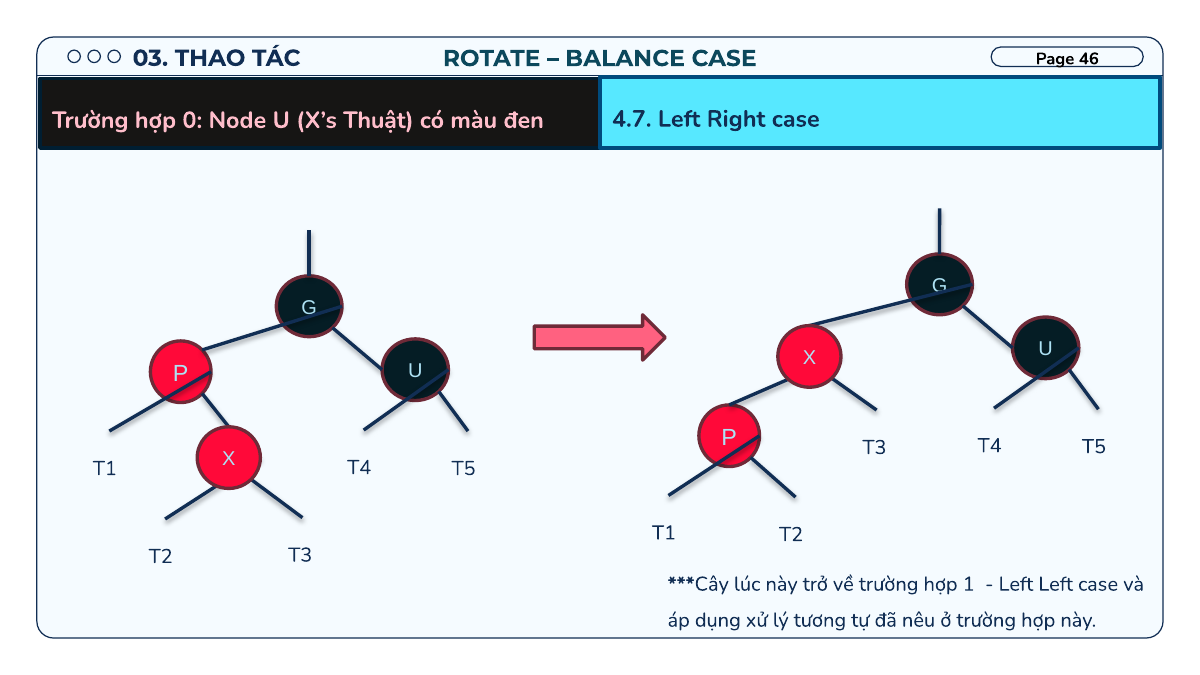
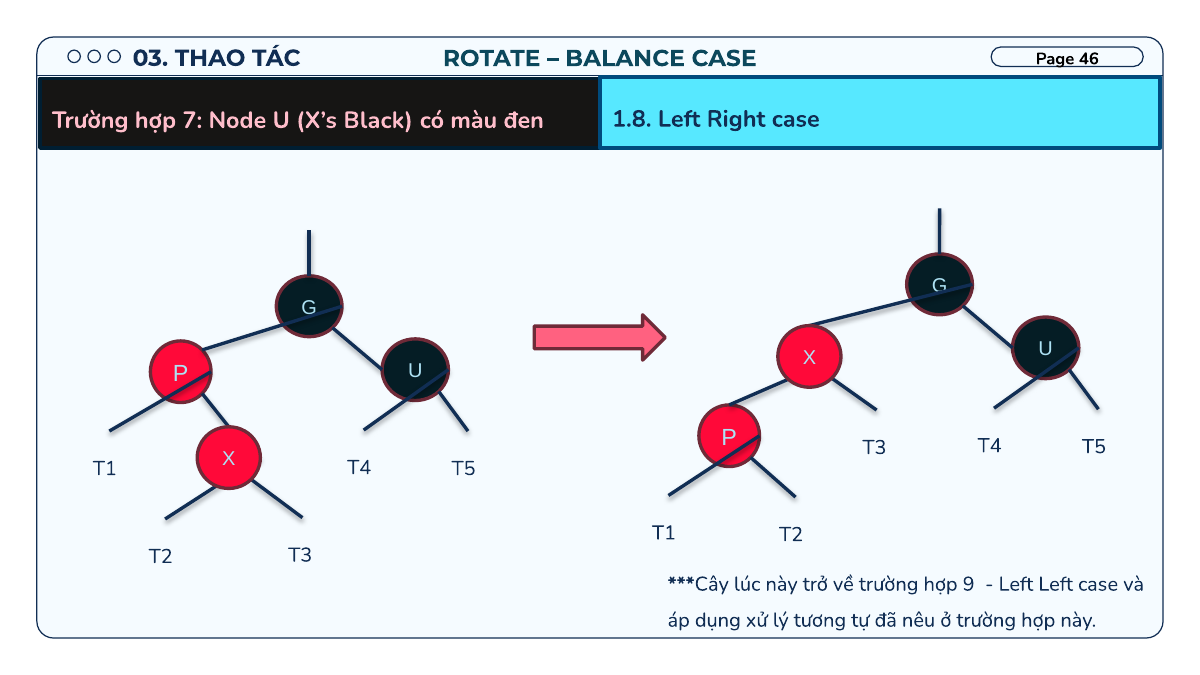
4.7: 4.7 -> 1.8 (632, 119)
0: 0 -> 7 (192, 120)
Thuật: Thuật -> Black (378, 120)
1: 1 -> 9 (969, 584)
